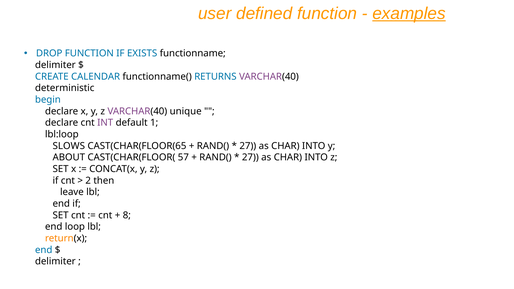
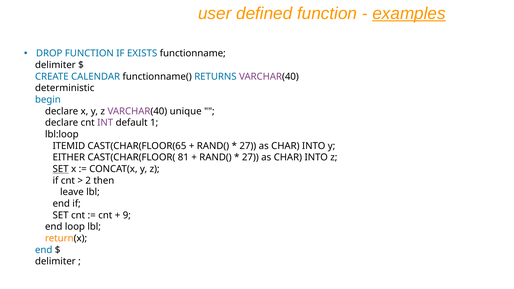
SLOWS: SLOWS -> ITEMID (69, 146)
ABOUT: ABOUT -> EITHER (69, 157)
57: 57 -> 81 (183, 157)
SET underline: none -> present (61, 169)
8: 8 -> 9 (127, 215)
